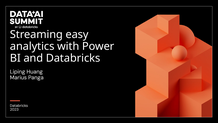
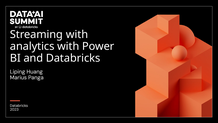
Streaming easy: easy -> with (77, 34)
